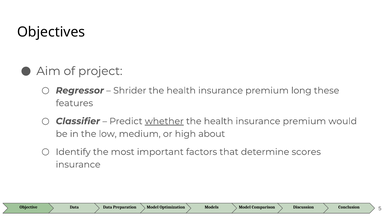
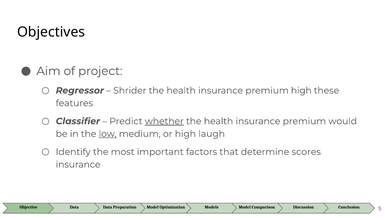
premium long: long -> high (301, 90)
low underline: none -> present (108, 134)
about: about -> laugh (212, 134)
